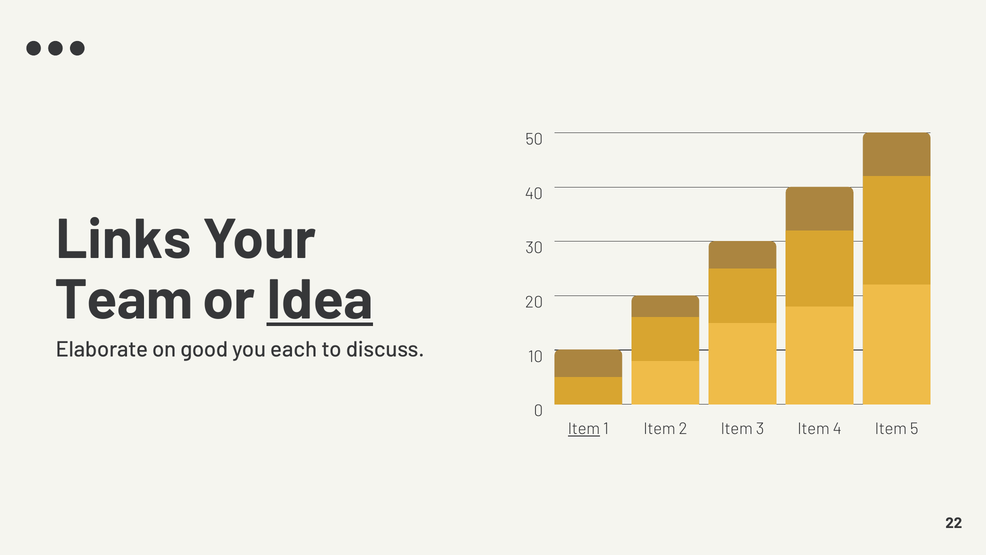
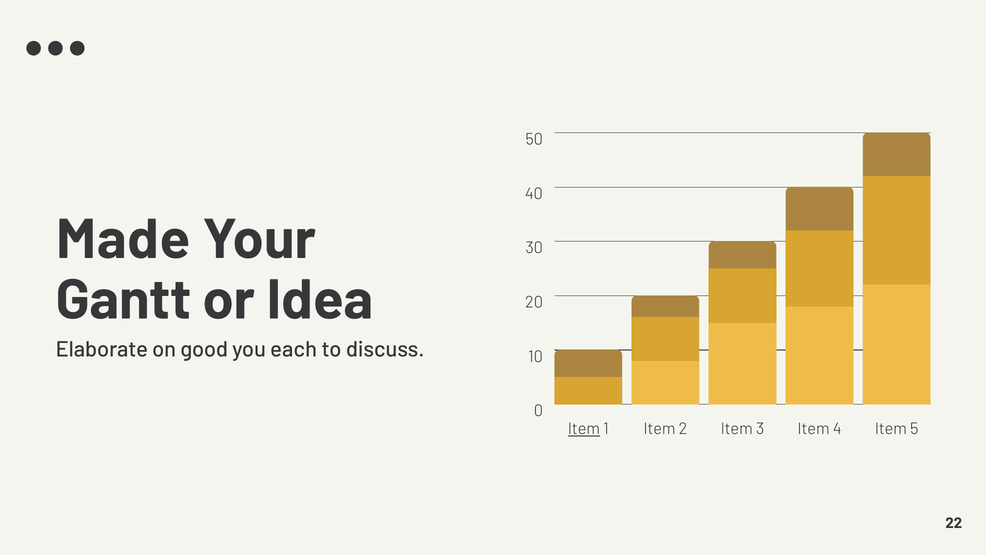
Links: Links -> Made (123, 239)
Team: Team -> Gantt (124, 300)
Idea underline: present -> none (320, 300)
